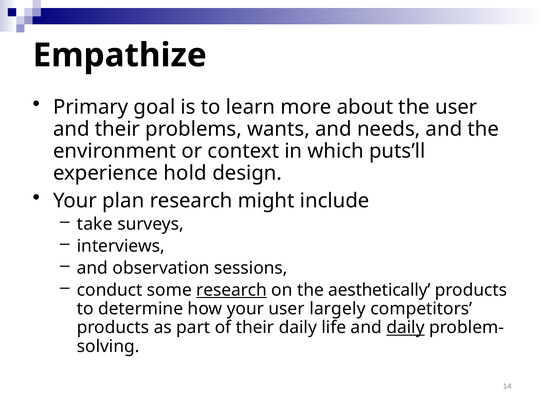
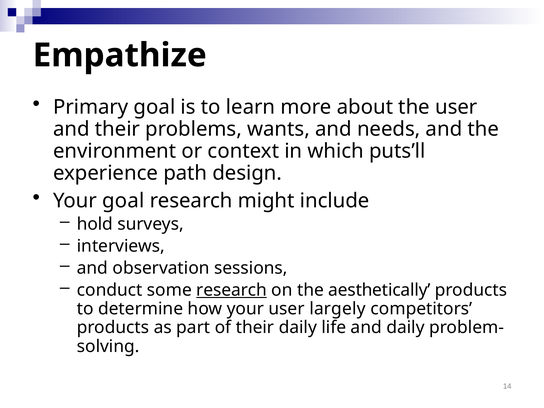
hold: hold -> path (185, 173)
Your plan: plan -> goal (123, 201)
take: take -> hold (95, 224)
daily underline: present -> none (406, 328)
